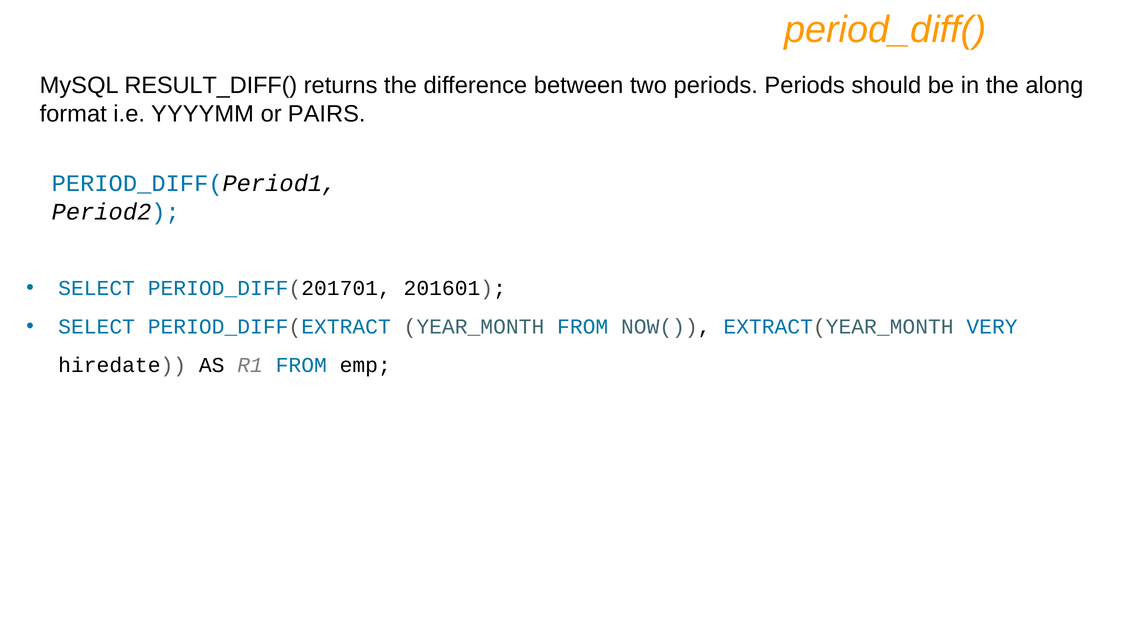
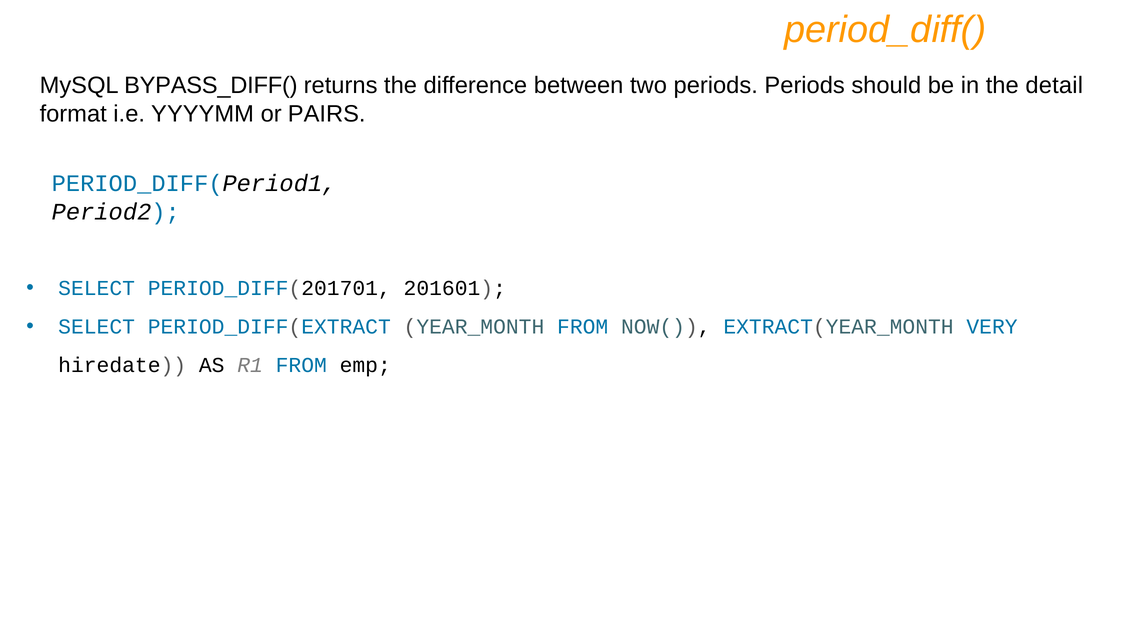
RESULT_DIFF(: RESULT_DIFF( -> BYPASS_DIFF( (211, 86)
along: along -> detail (1054, 86)
